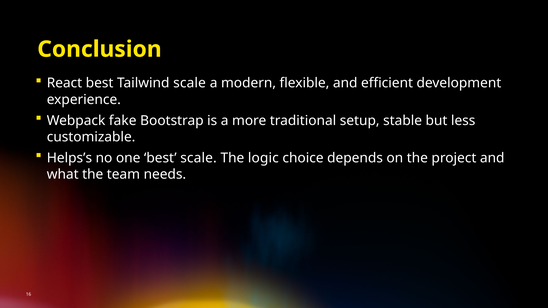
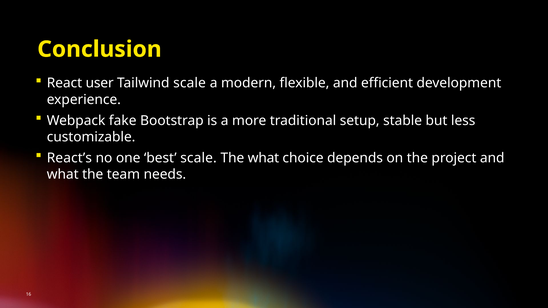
React best: best -> user (100, 83)
Helps’s: Helps’s -> React’s (69, 158)
The logic: logic -> what (263, 158)
